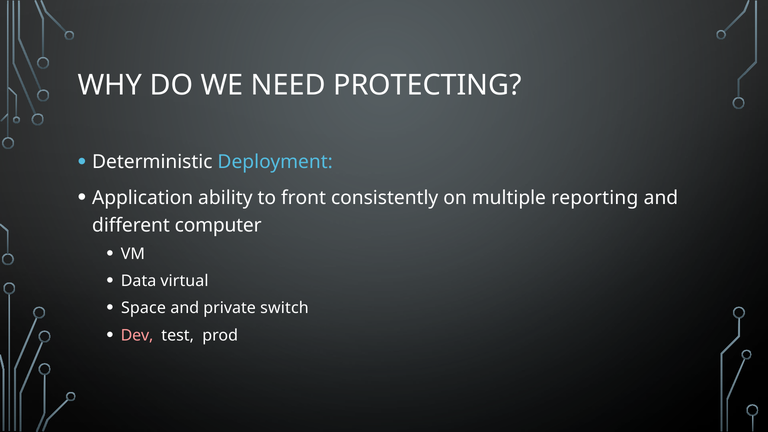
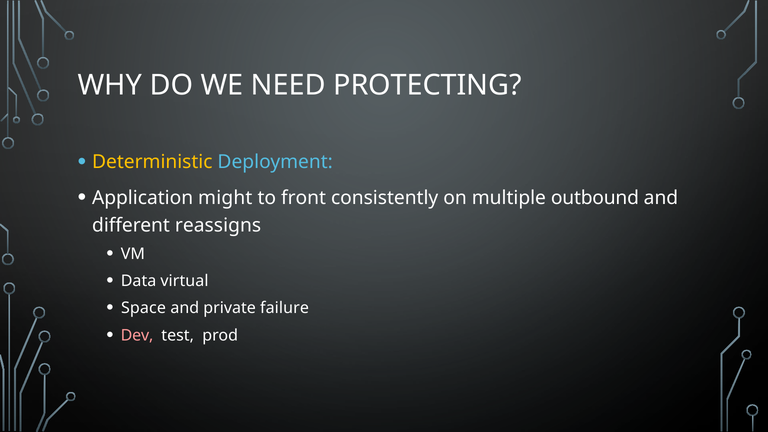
Deterministic colour: white -> yellow (152, 162)
ability: ability -> might (225, 198)
reporting: reporting -> outbound (595, 198)
computer: computer -> reassigns (218, 225)
switch: switch -> failure (284, 308)
